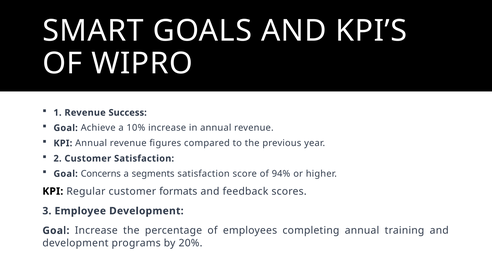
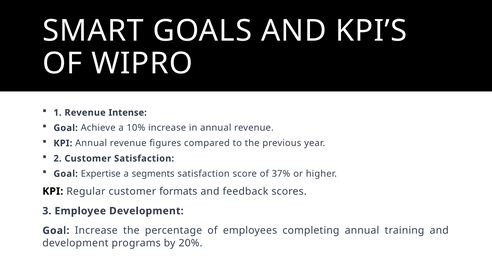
Success: Success -> Intense (128, 113)
Concerns: Concerns -> Expertise (101, 174)
94%: 94% -> 37% (281, 174)
